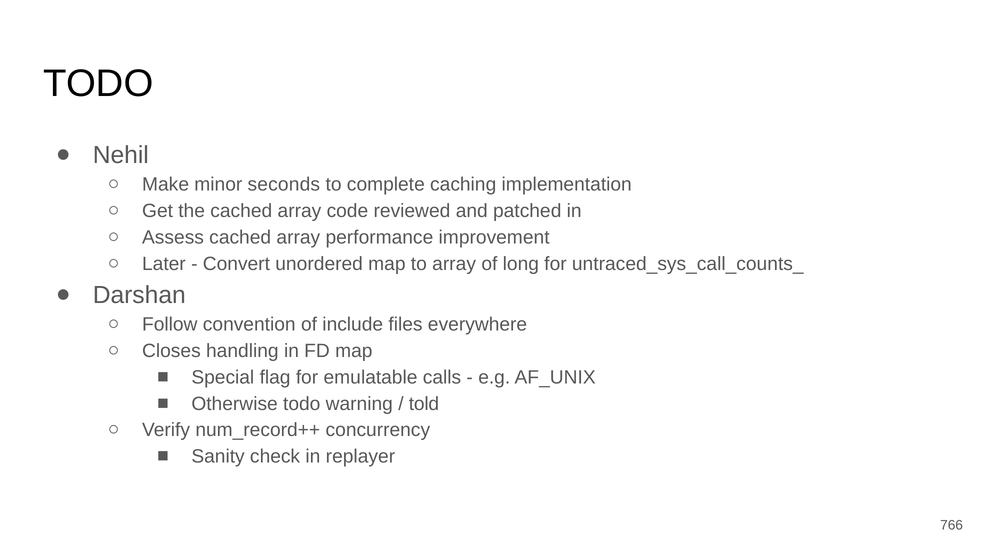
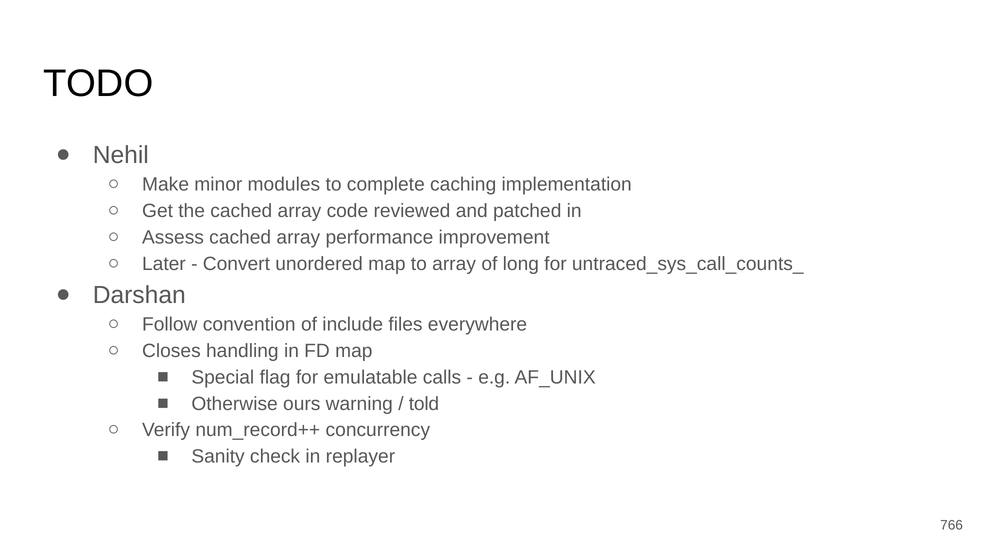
seconds: seconds -> modules (284, 184)
Otherwise todo: todo -> ours (302, 403)
